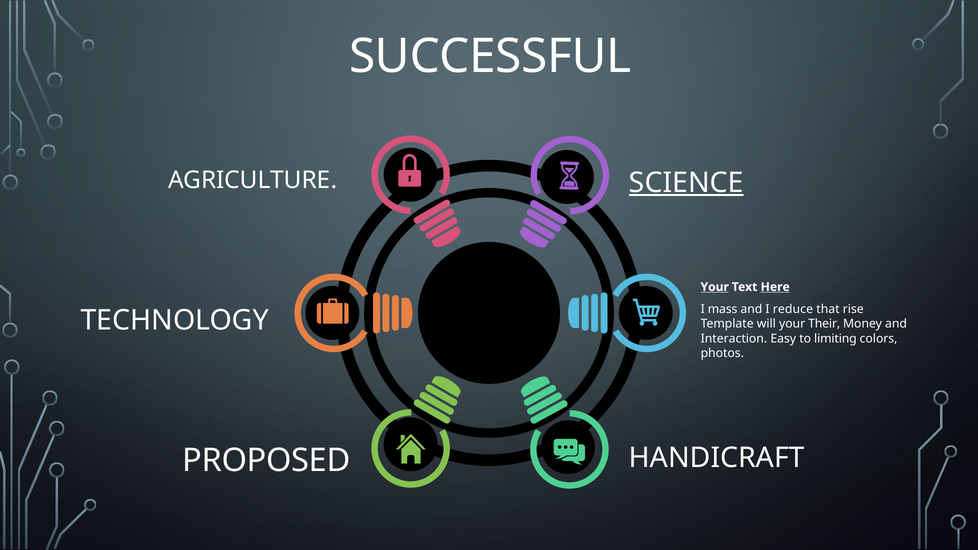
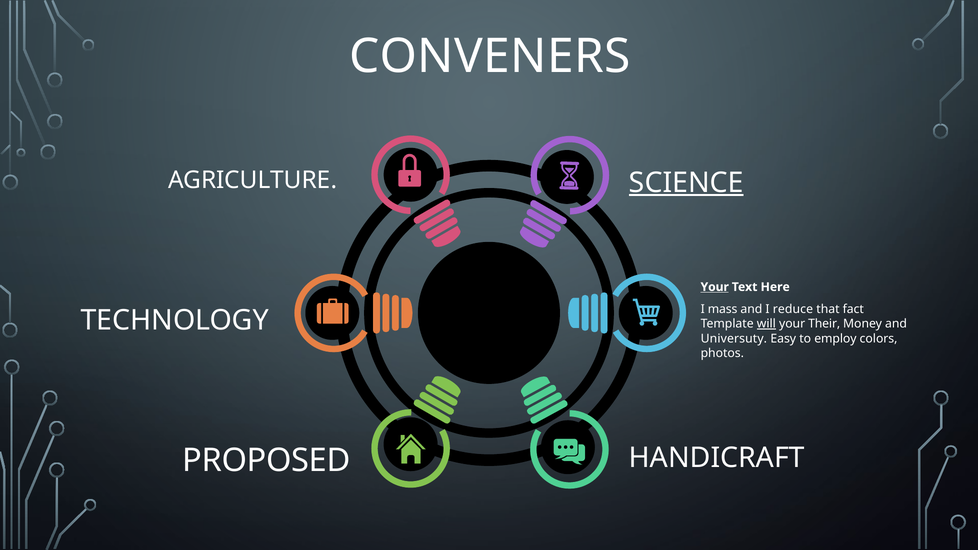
SUCCESSFUL: SUCCESSFUL -> CONVENERS (490, 56)
Here underline: present -> none (775, 287)
rise: rise -> fact (853, 309)
will underline: none -> present (766, 324)
Interaction: Interaction -> Universuty (734, 339)
limiting: limiting -> employ (835, 339)
